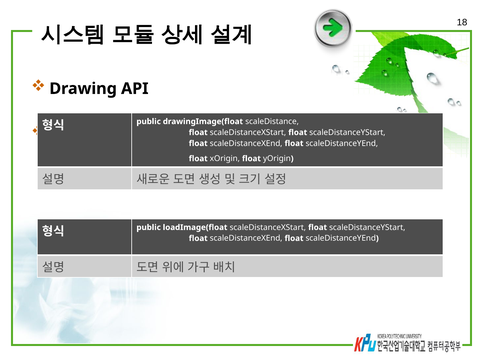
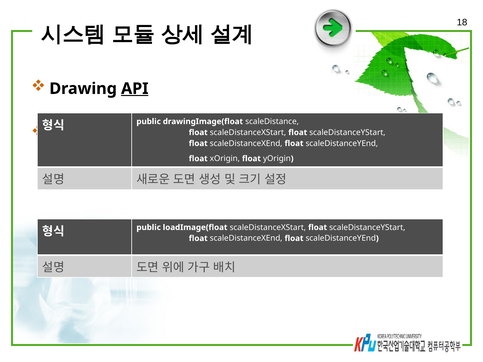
API underline: none -> present (135, 89)
